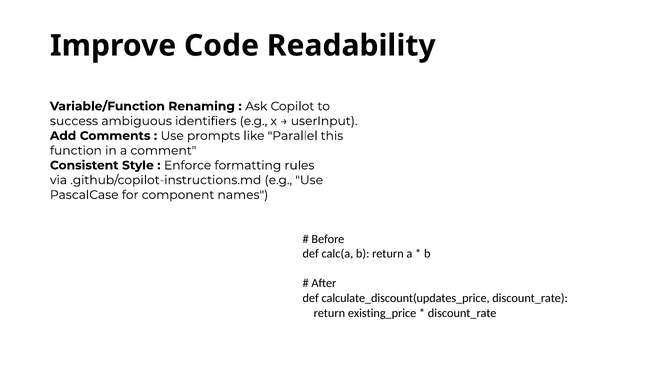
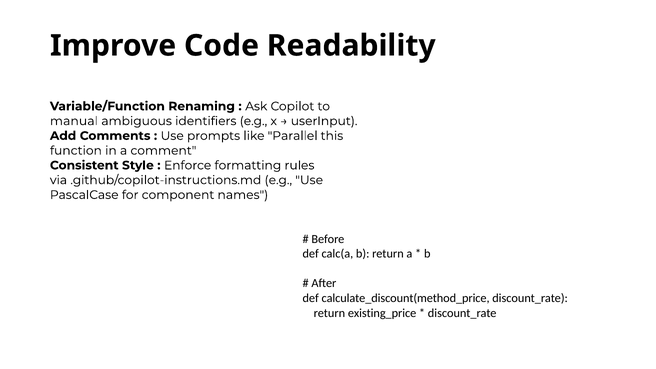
success: success -> manual (74, 121)
calculate_discount(updates_price: calculate_discount(updates_price -> calculate_discount(method_price (406, 298)
